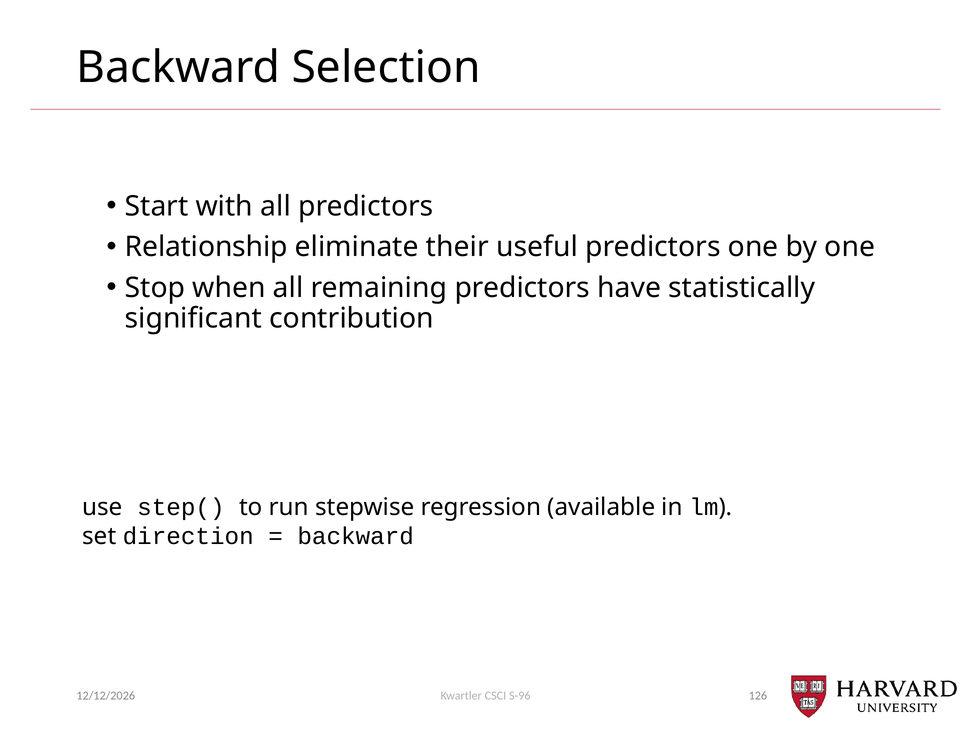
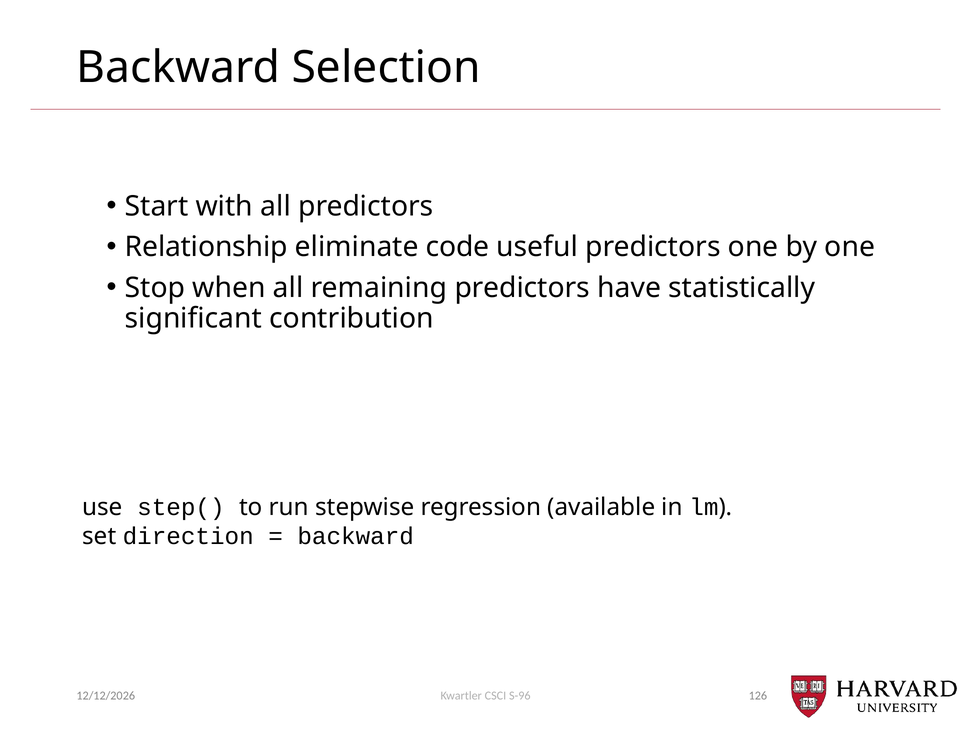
their: their -> code (458, 247)
